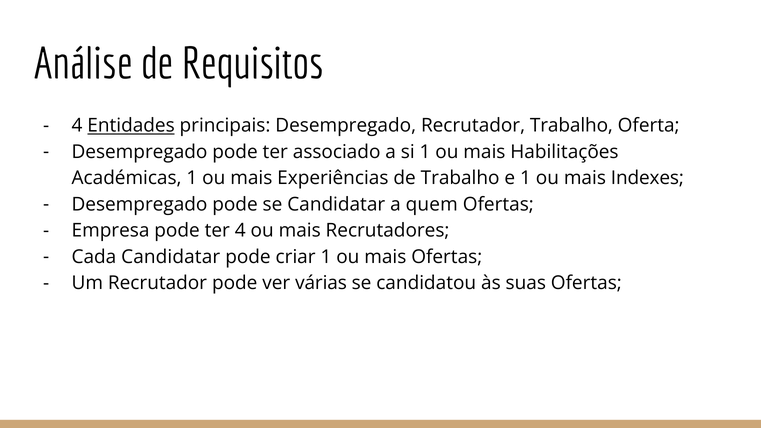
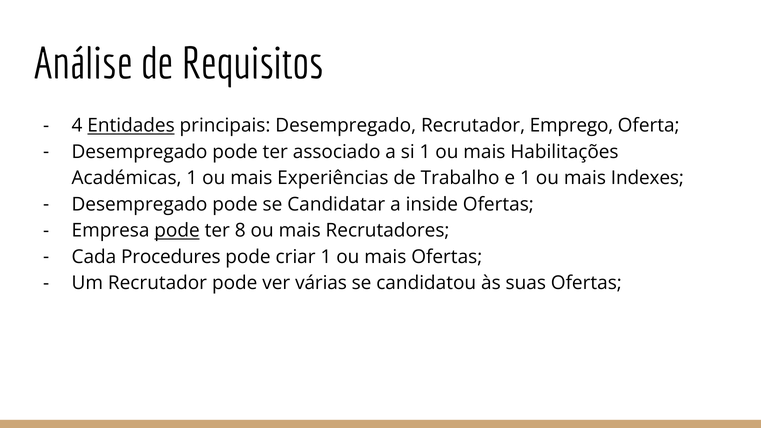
Recrutador Trabalho: Trabalho -> Emprego (571, 126)
quem: quem -> inside (432, 204)
pode underline: none -> present (177, 231)
ter 4: 4 -> 8 (240, 231)
Cada Candidatar: Candidatar -> Procedures (171, 257)
